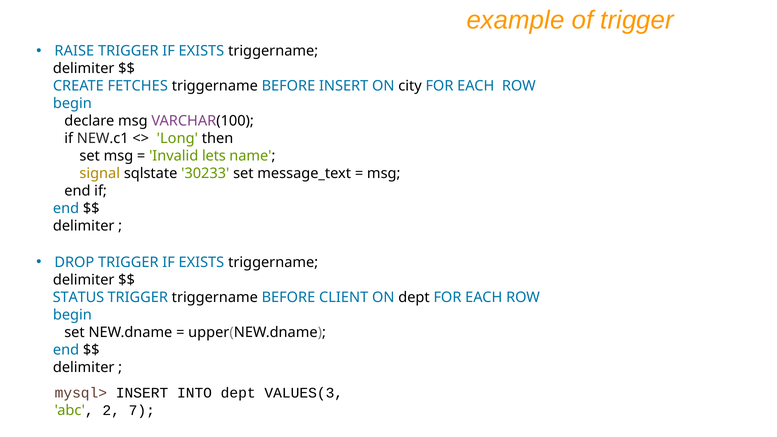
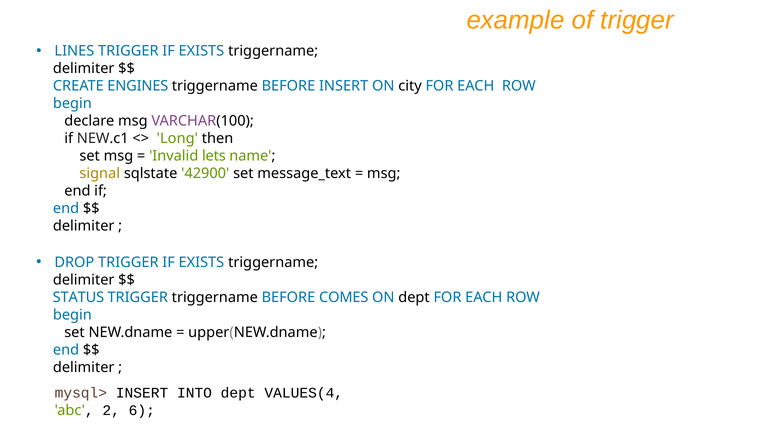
RAISE: RAISE -> LINES (74, 51)
FETCHES: FETCHES -> ENGINES (138, 86)
30233: 30233 -> 42900 (205, 174)
CLIENT: CLIENT -> COMES (344, 297)
VALUES(3: VALUES(3 -> VALUES(4 (304, 393)
7: 7 -> 6 (142, 410)
